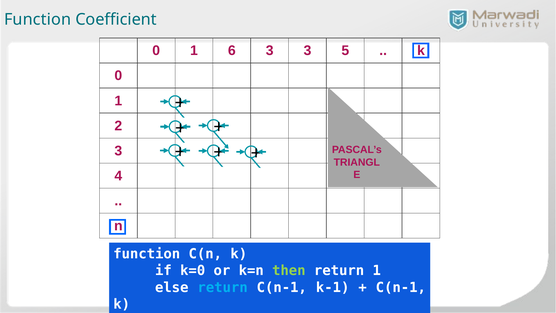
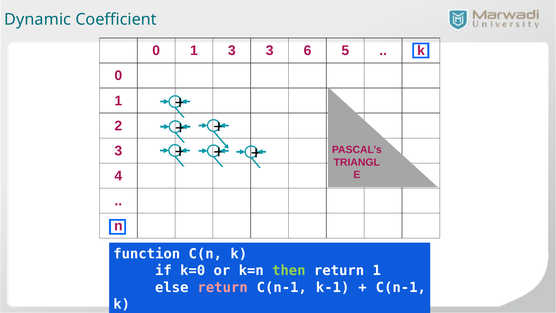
Function: Function -> Dynamic (38, 19)
0 1 6: 6 -> 3 (232, 51)
3: 3 -> 6 (307, 51)
return colour: light blue -> pink (223, 287)
